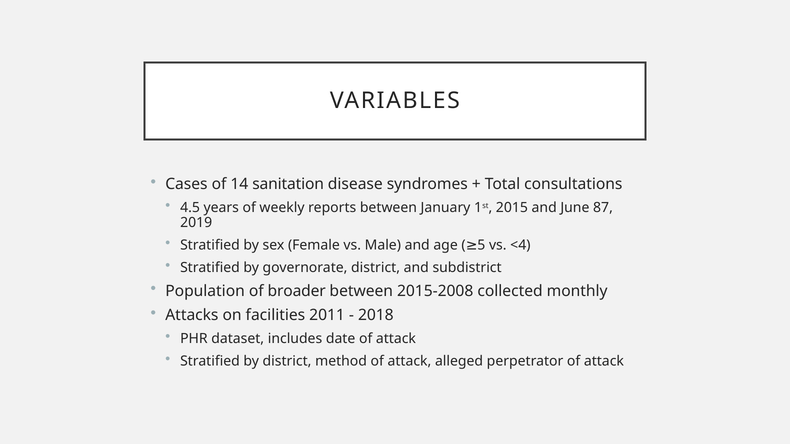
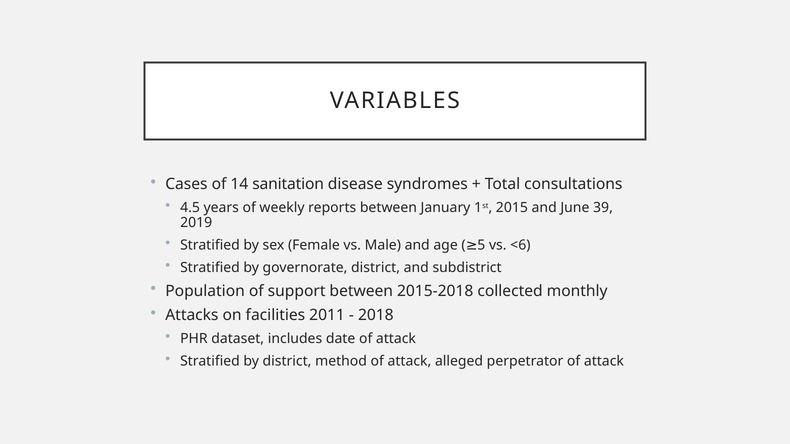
87: 87 -> 39 (603, 208)
<4: <4 -> <6 (520, 245)
broader: broader -> support (297, 291)
2015-2008: 2015-2008 -> 2015-2018 (435, 291)
